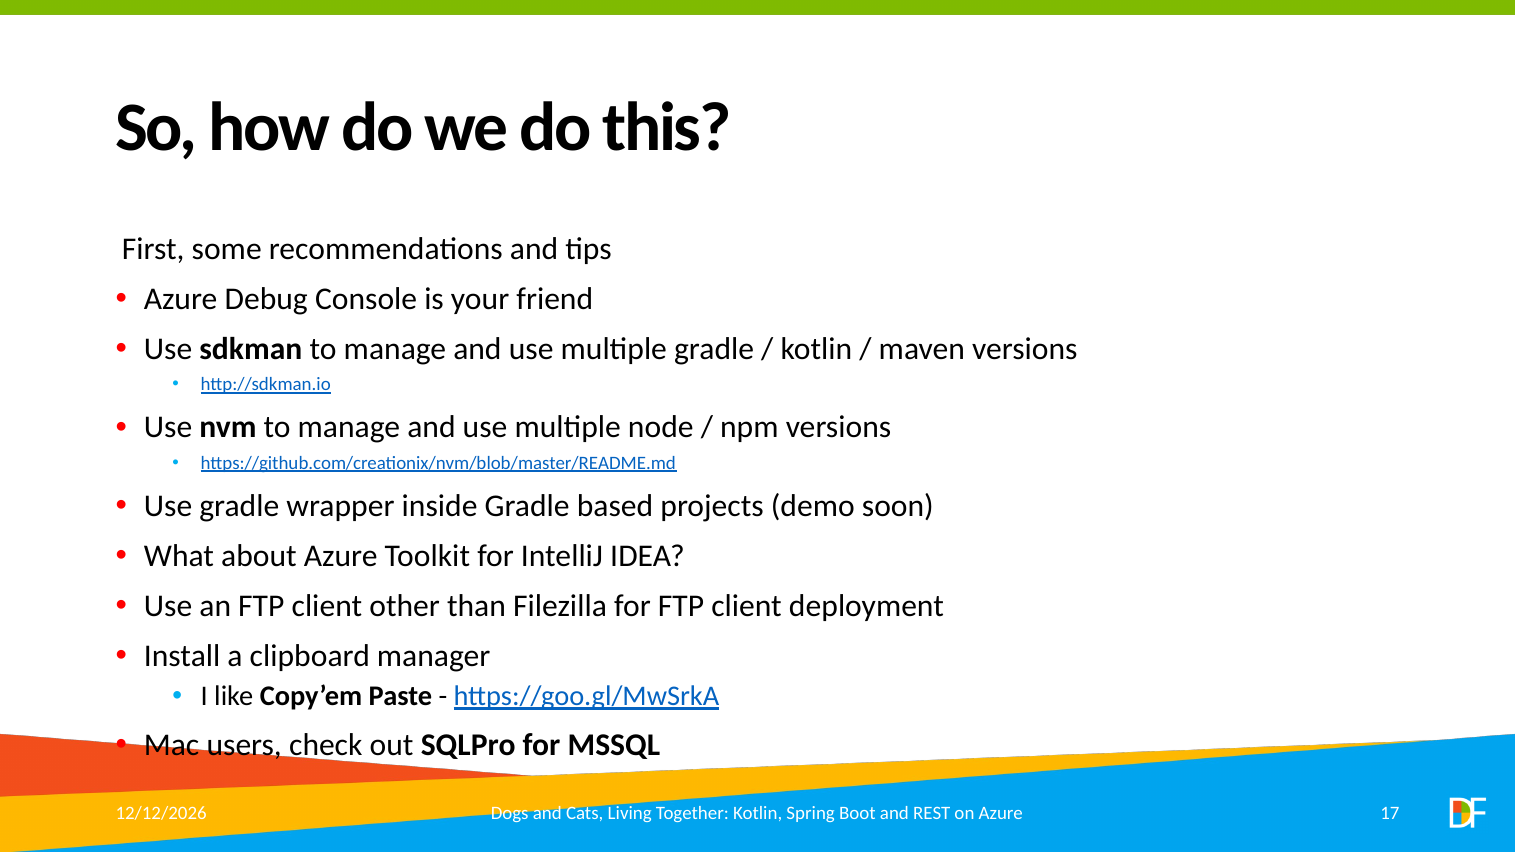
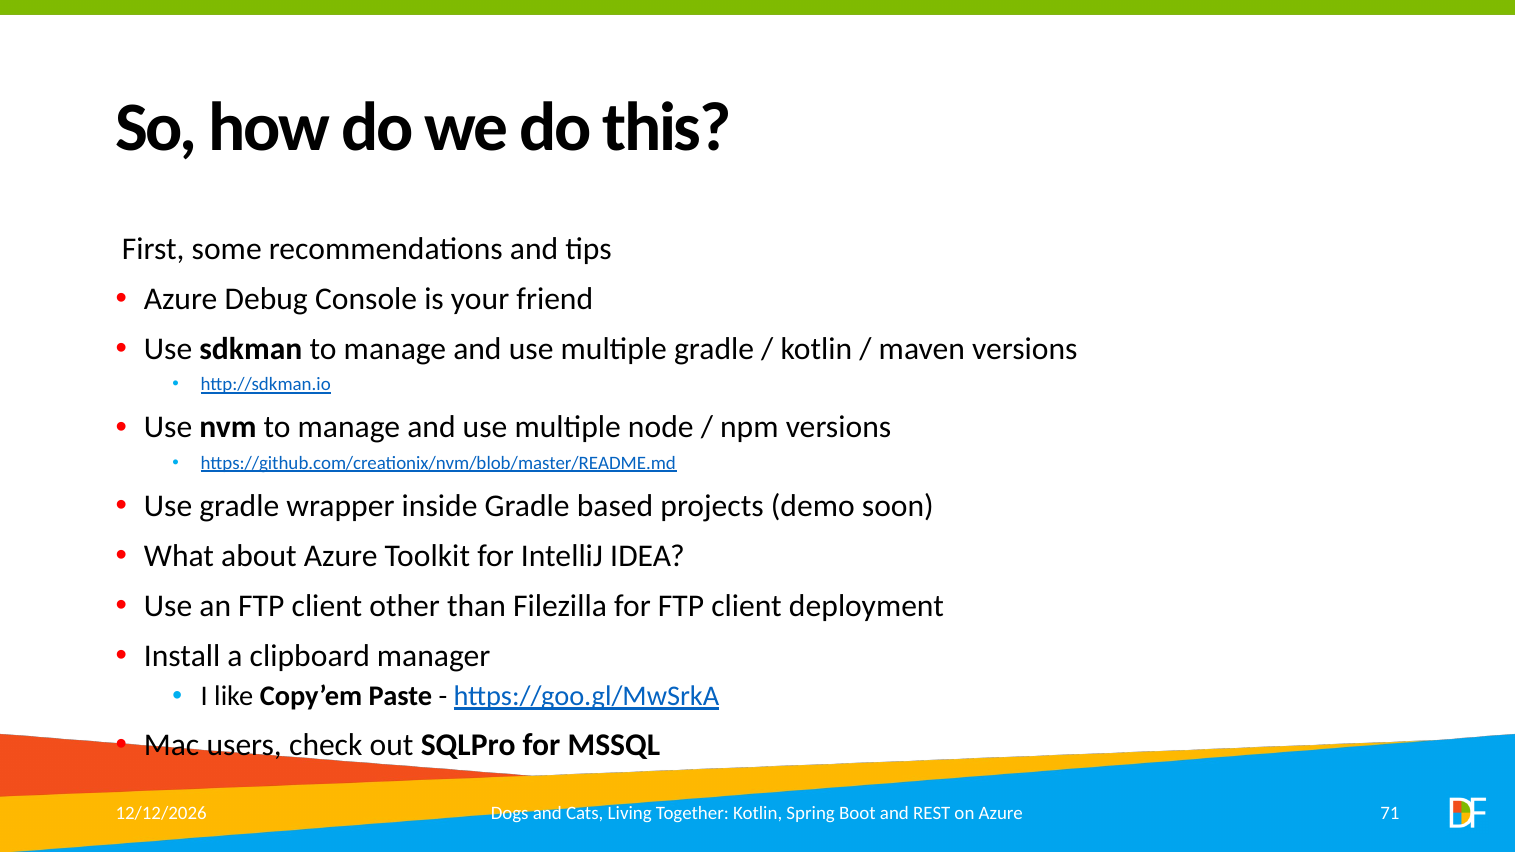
17: 17 -> 71 (1390, 814)
